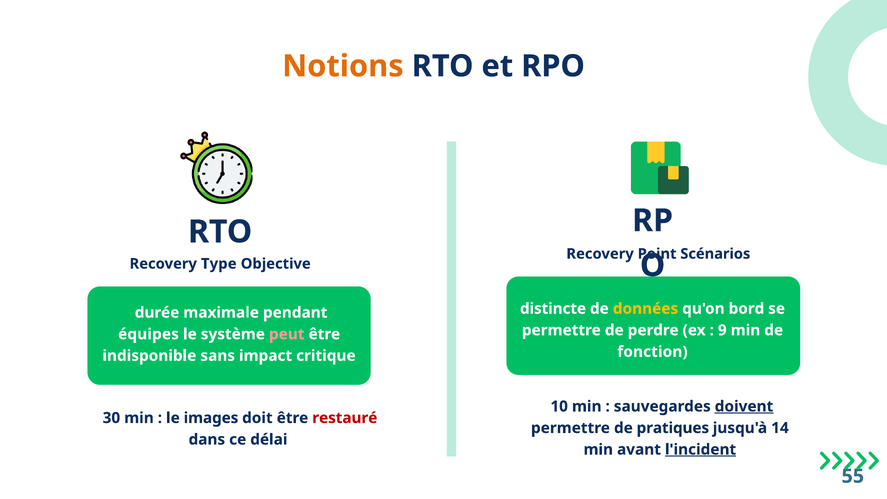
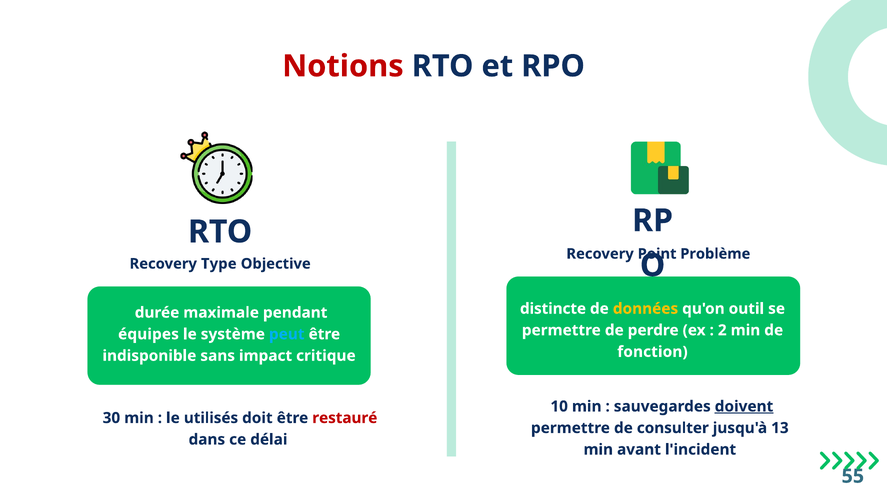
Notions colour: orange -> red (343, 66)
Scénarios: Scénarios -> Problème (715, 254)
bord: bord -> outil (746, 309)
9: 9 -> 2 (722, 330)
peut colour: pink -> light blue (287, 334)
images: images -> utilisés (211, 418)
pratiques: pratiques -> consulter (673, 428)
14: 14 -> 13 (780, 428)
l'incident underline: present -> none (701, 450)
